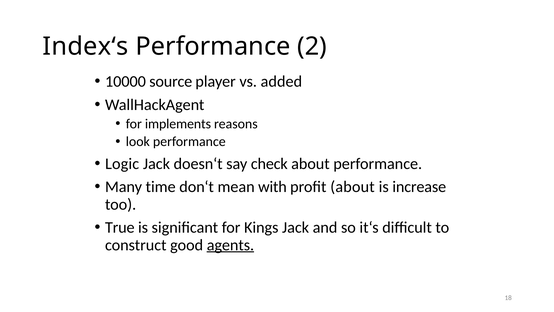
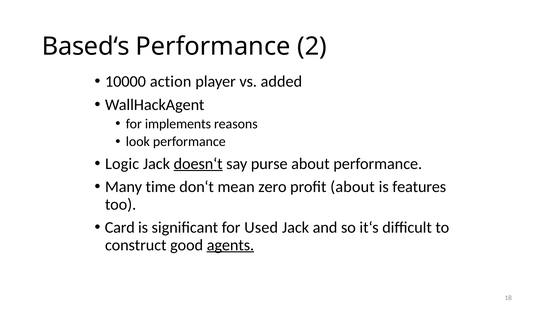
Index‘s: Index‘s -> Based‘s (86, 47)
source: source -> action (171, 81)
doesn‘t underline: none -> present (198, 163)
check: check -> purse (269, 163)
with: with -> zero (272, 187)
increase: increase -> features (419, 187)
True: True -> Card (120, 227)
Kings: Kings -> Used (261, 227)
